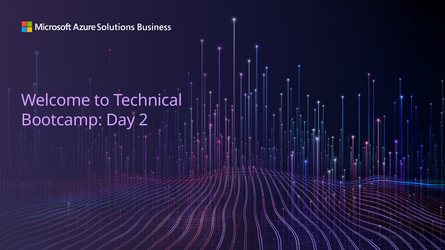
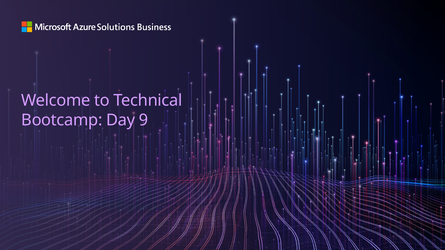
2: 2 -> 9 (144, 120)
